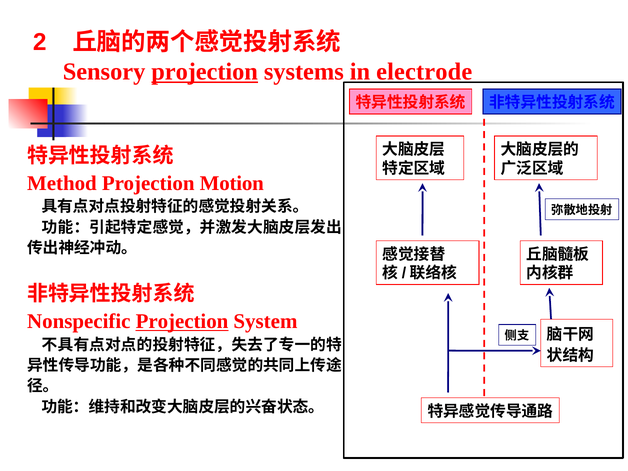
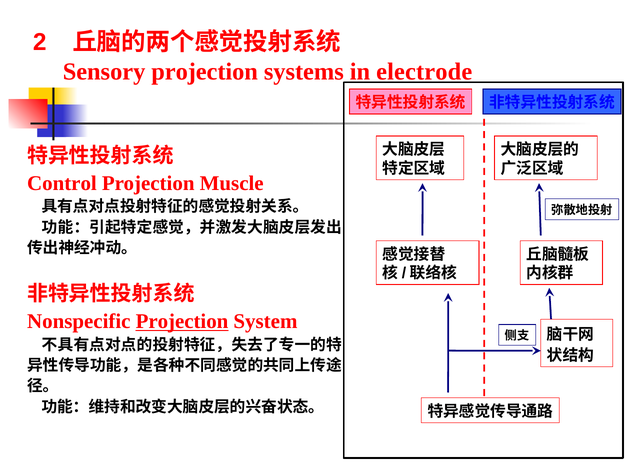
projection underline: present -> none (205, 72)
Method: Method -> Control (62, 183)
Motion: Motion -> Muscle (232, 183)
